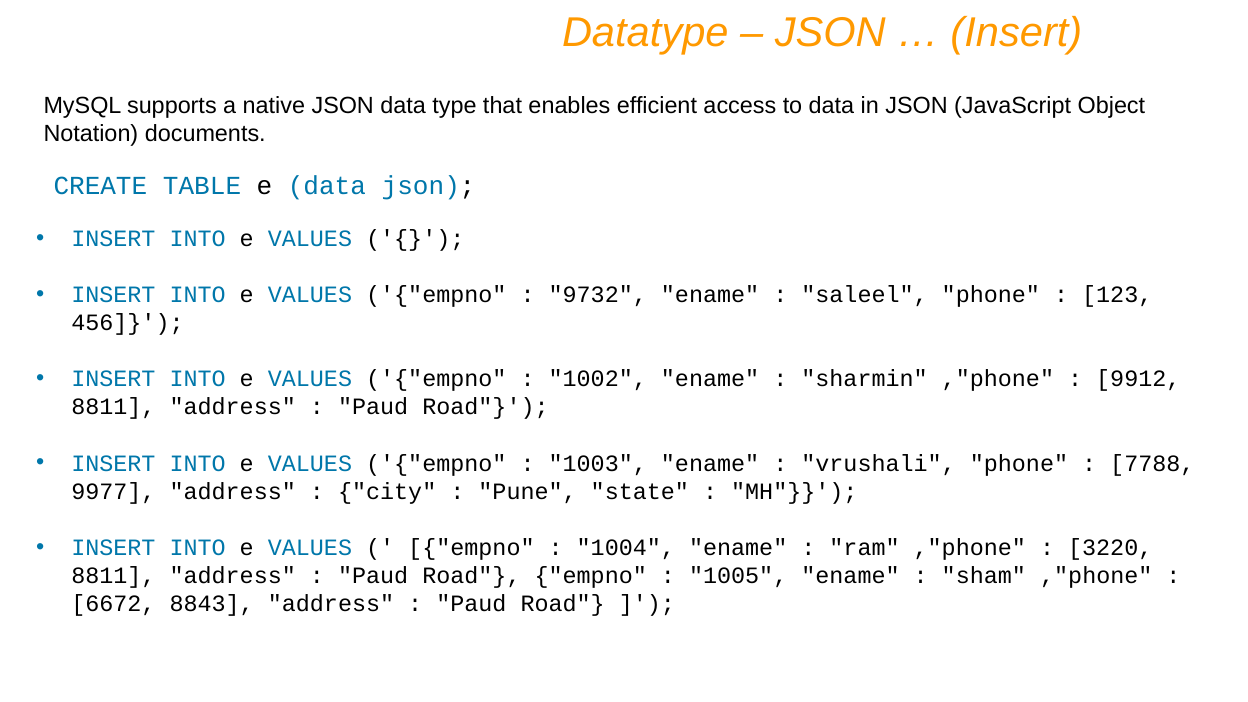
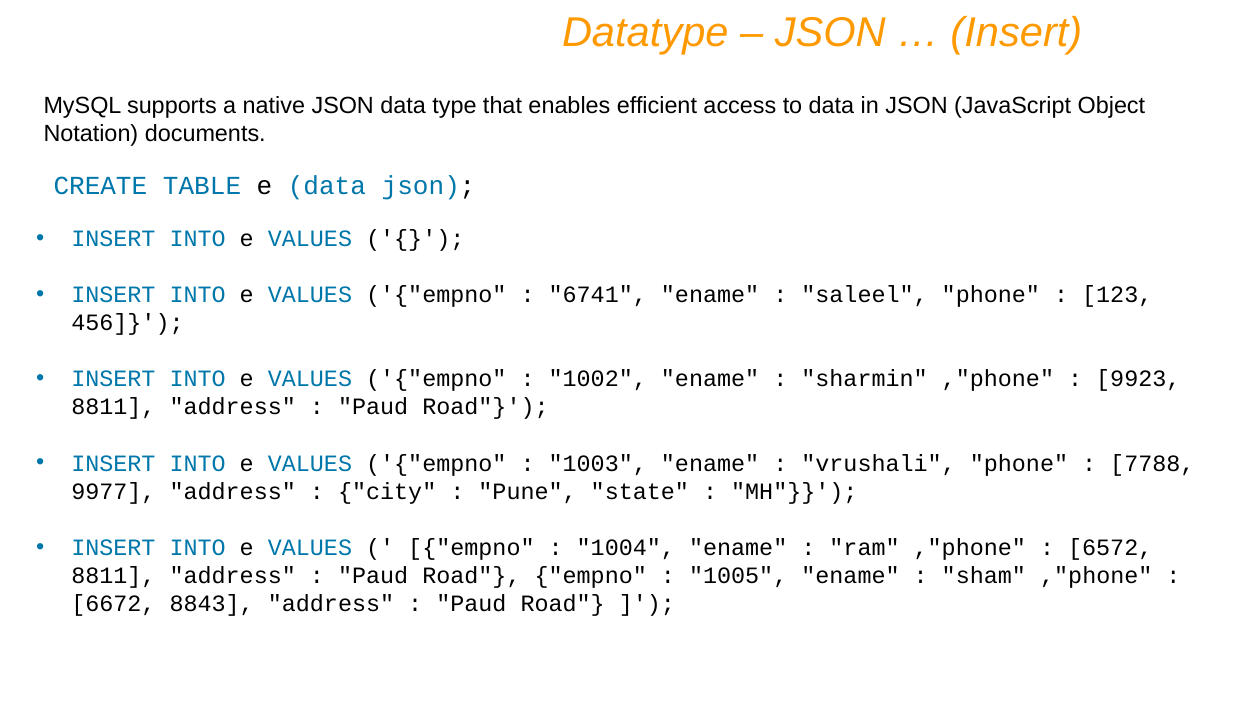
9732: 9732 -> 6741 (598, 295)
9912: 9912 -> 9923 (1138, 379)
3220: 3220 -> 6572 (1110, 548)
